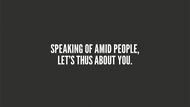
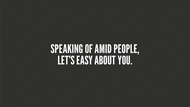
THUS: THUS -> EASY (85, 60)
